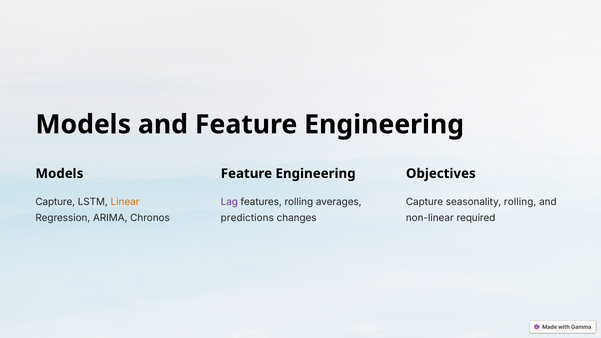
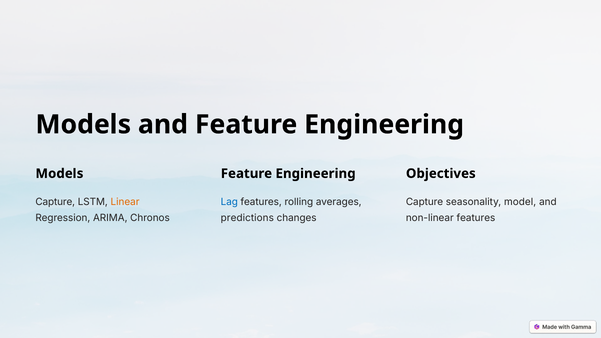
Lag colour: purple -> blue (229, 202)
seasonality rolling: rolling -> model (520, 202)
non-linear required: required -> features (476, 218)
